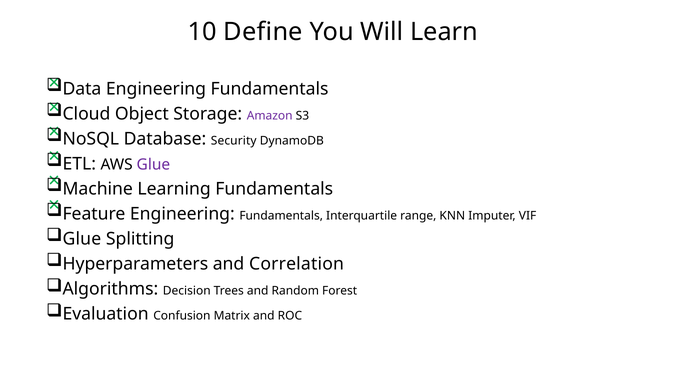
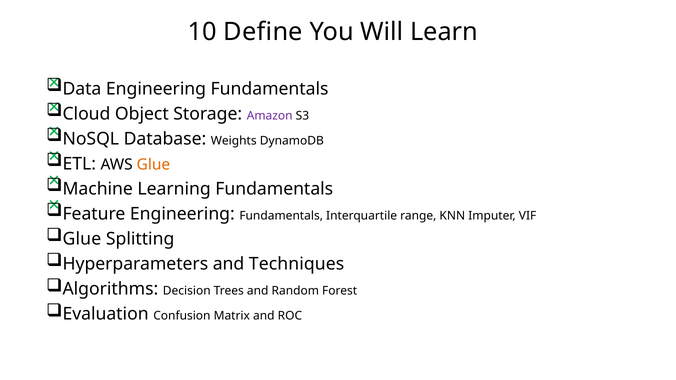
Security: Security -> Weights (234, 141)
Glue colour: purple -> orange (153, 165)
Correlation: Correlation -> Techniques (297, 264)
